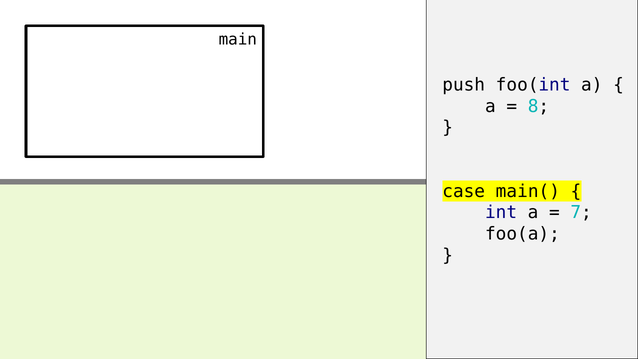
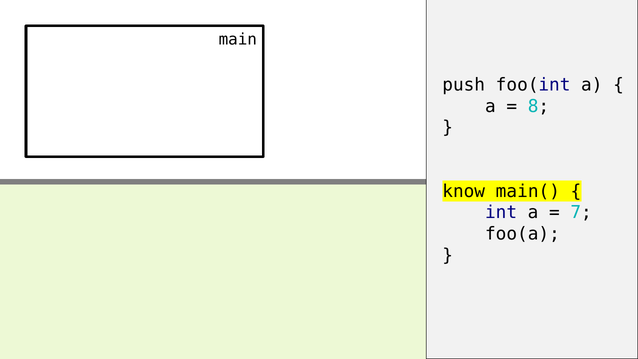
case: case -> know (464, 191)
